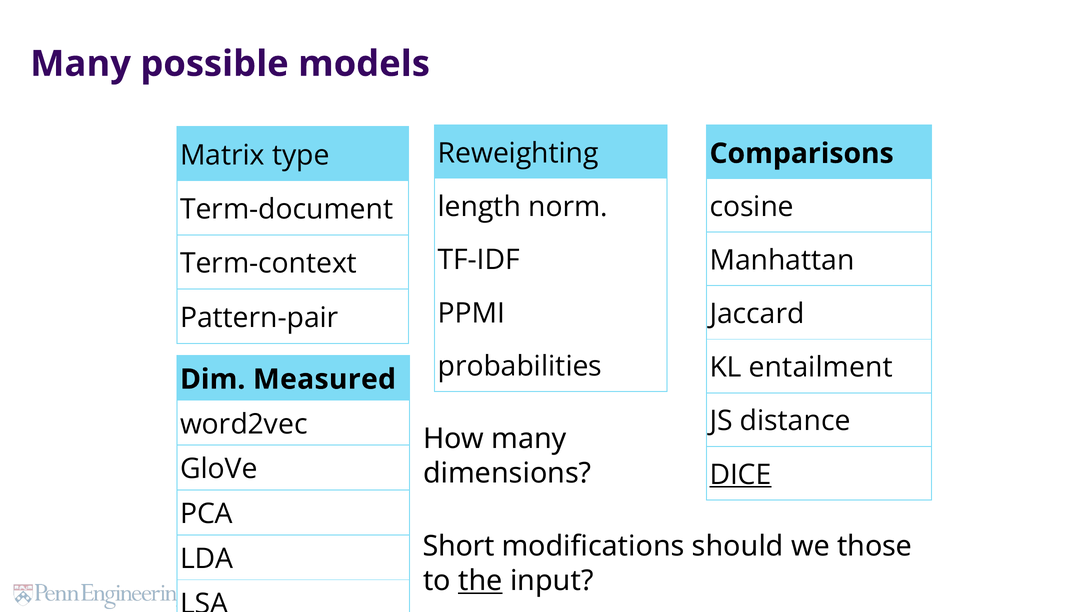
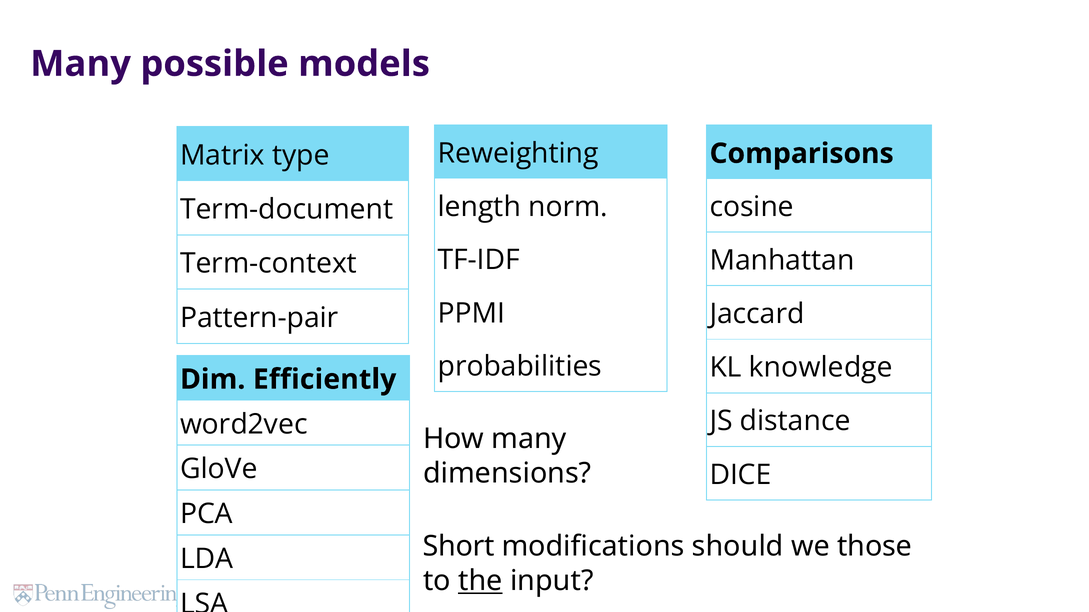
entailment: entailment -> knowledge (821, 368)
Measured: Measured -> Efficiently (325, 380)
DICE underline: present -> none (741, 475)
